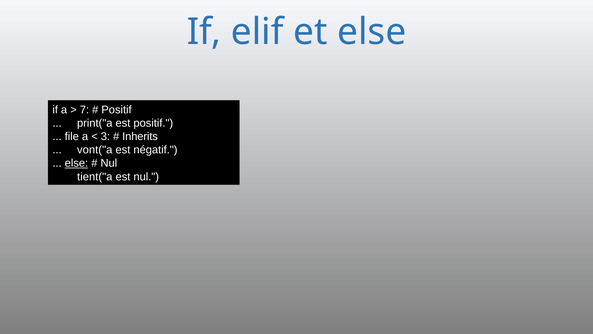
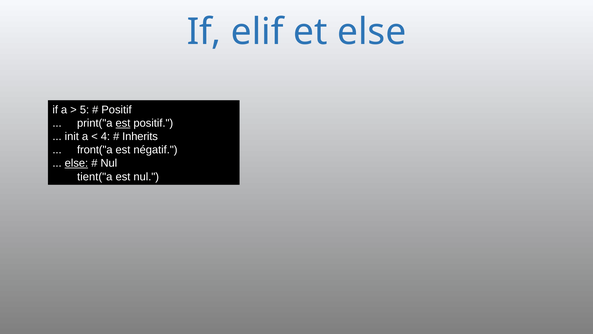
7: 7 -> 5 (84, 110)
est underline: none -> present (123, 123)
file: file -> init (72, 136)
3: 3 -> 4 (105, 136)
vont("a: vont("a -> front("a (95, 150)
